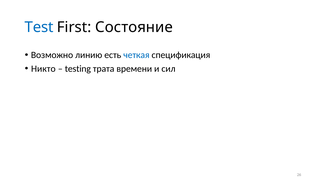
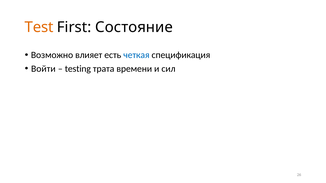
Test colour: blue -> orange (39, 27)
линию: линию -> влияет (89, 55)
Никто: Никто -> Войти (43, 69)
